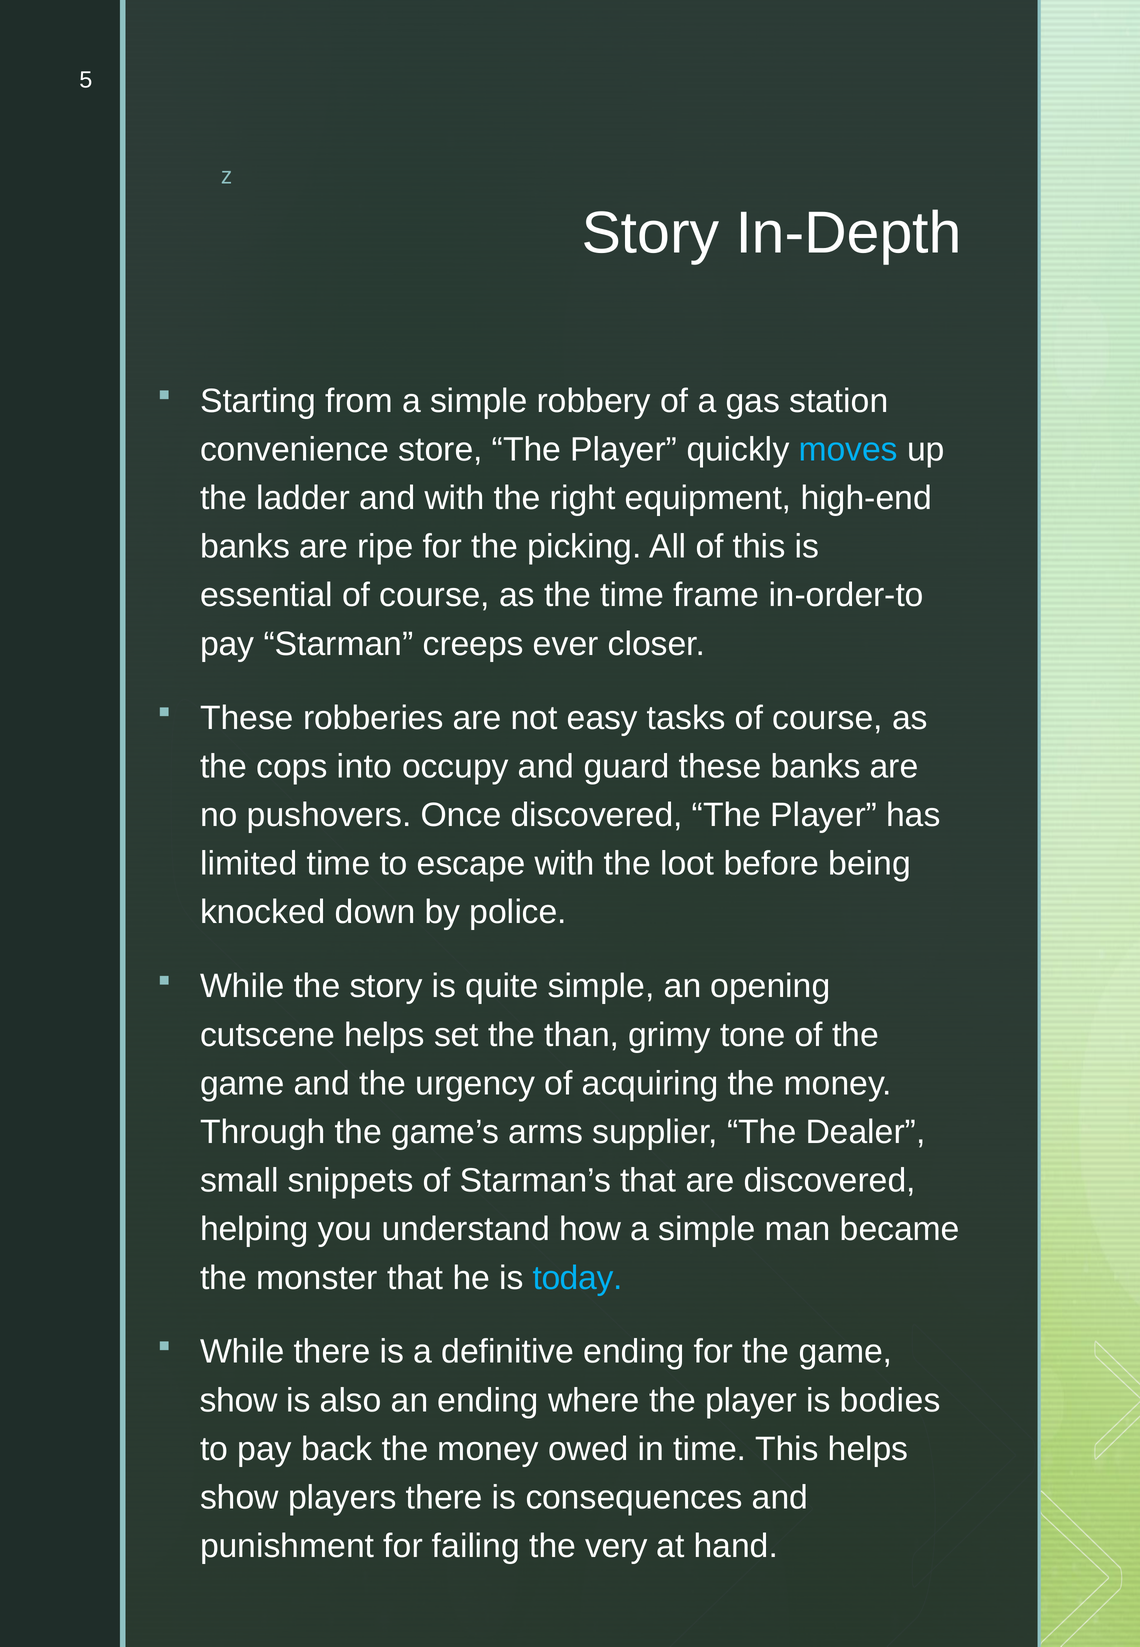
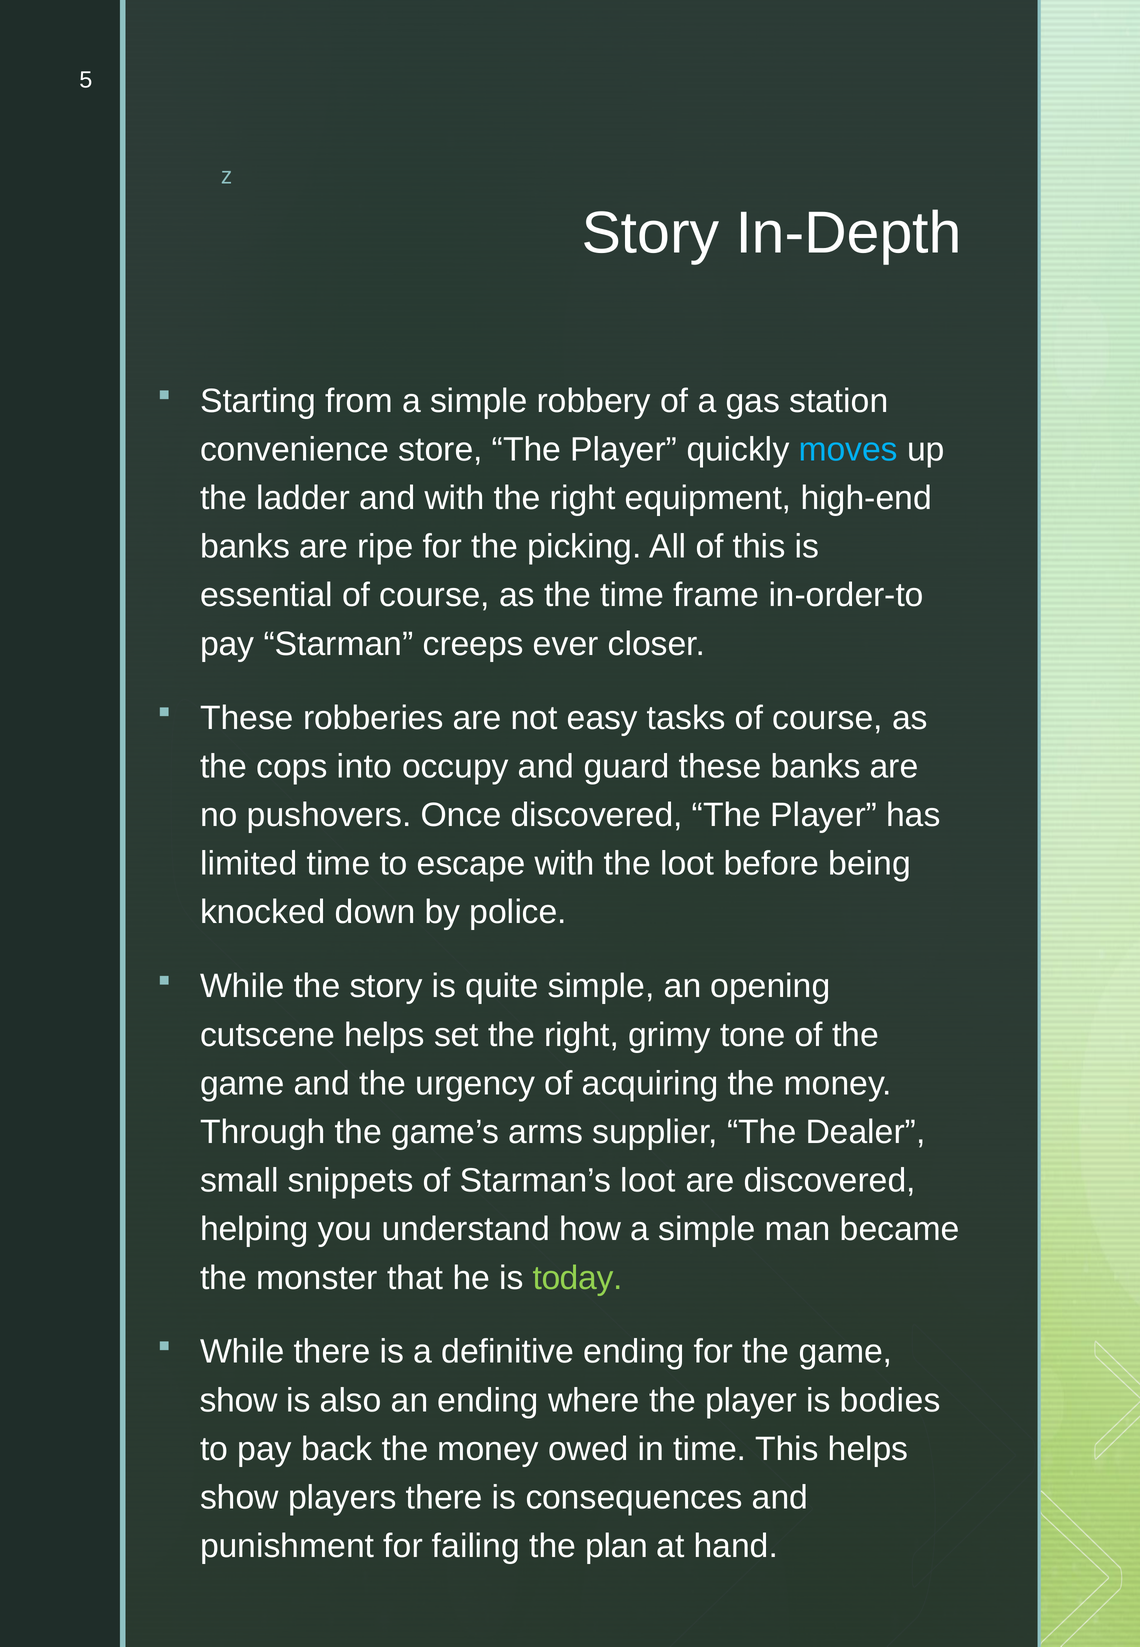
set the than: than -> right (582, 1035)
Starman’s that: that -> loot (648, 1180)
today colour: light blue -> light green (578, 1278)
very: very -> plan (616, 1546)
